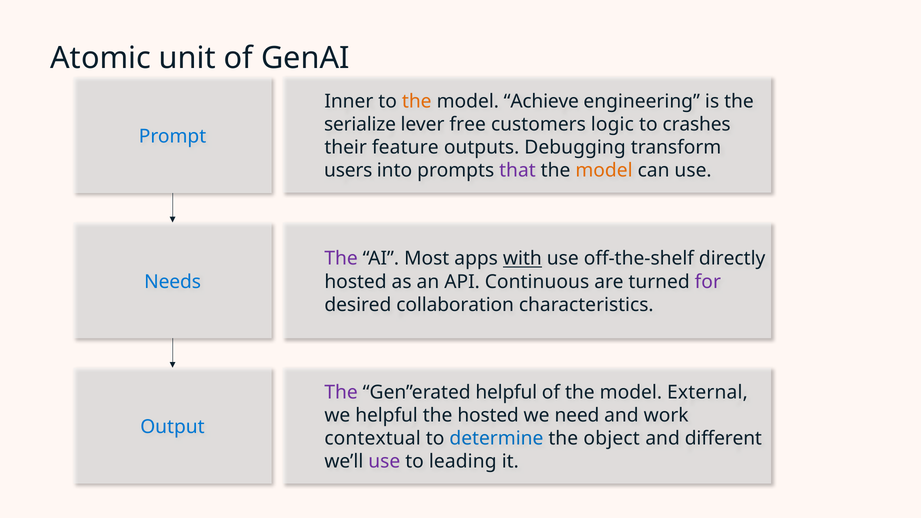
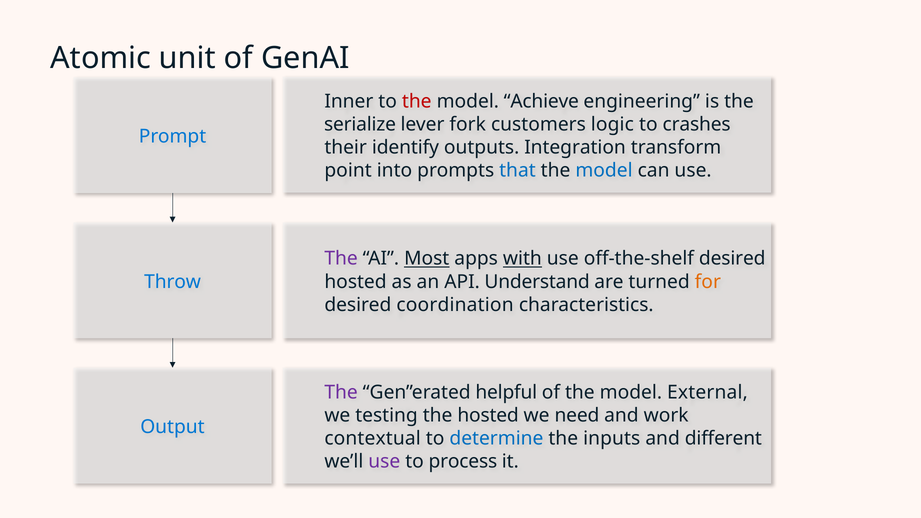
the colour: orange -> red (417, 102)
free: free -> fork (468, 125)
feature: feature -> identify (405, 148)
Debugging: Debugging -> Integration (575, 148)
users: users -> point (348, 171)
that colour: purple -> blue (517, 171)
model colour: orange -> blue (604, 171)
Most underline: none -> present (427, 259)
off-the-shelf directly: directly -> desired (732, 259)
Needs: Needs -> Throw (173, 282)
Continuous: Continuous -> Understand (537, 282)
for colour: purple -> orange (708, 282)
collaboration: collaboration -> coordination (455, 305)
we helpful: helpful -> testing (387, 415)
object: object -> inputs (612, 438)
leading: leading -> process (463, 462)
